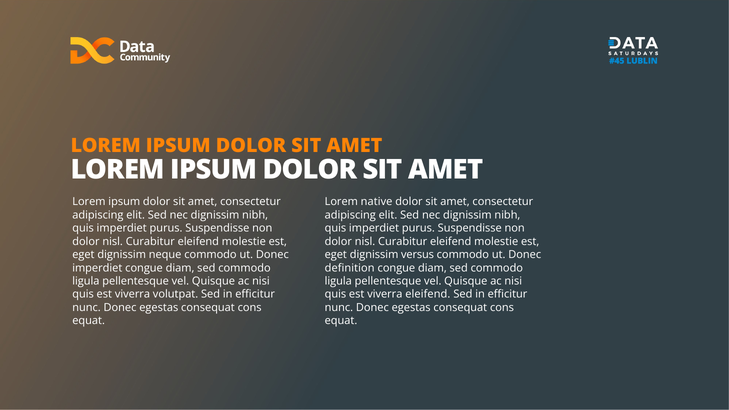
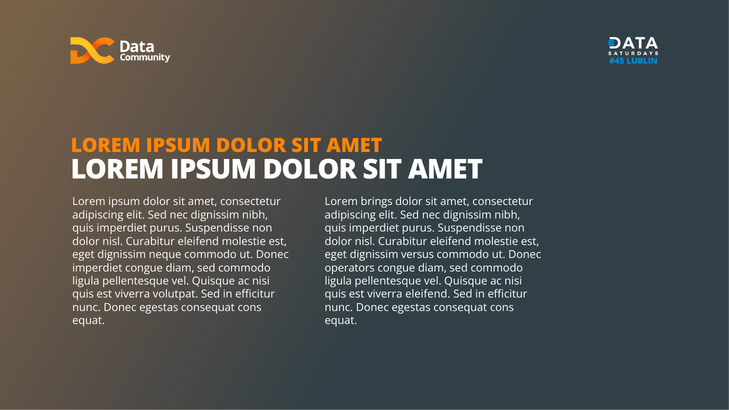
native: native -> brings (377, 202)
definition: definition -> operators (350, 268)
